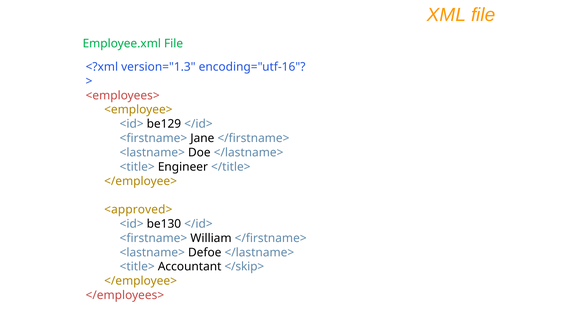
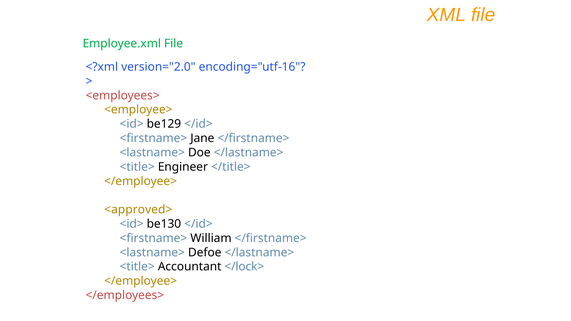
version="1.3: version="1.3 -> version="2.0 (158, 67)
</skip>: </skip> -> </lock> (244, 267)
